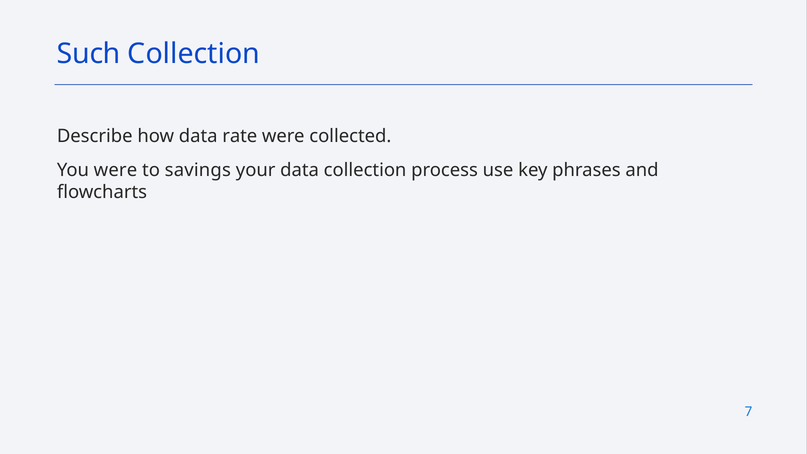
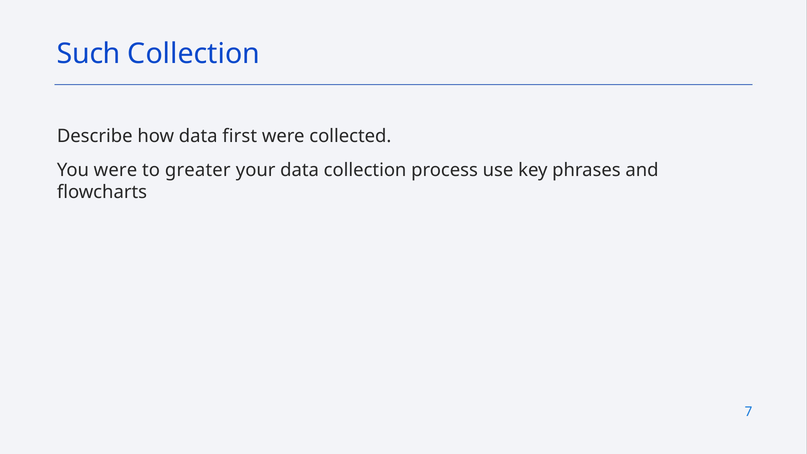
rate: rate -> first (240, 136)
savings: savings -> greater (198, 170)
